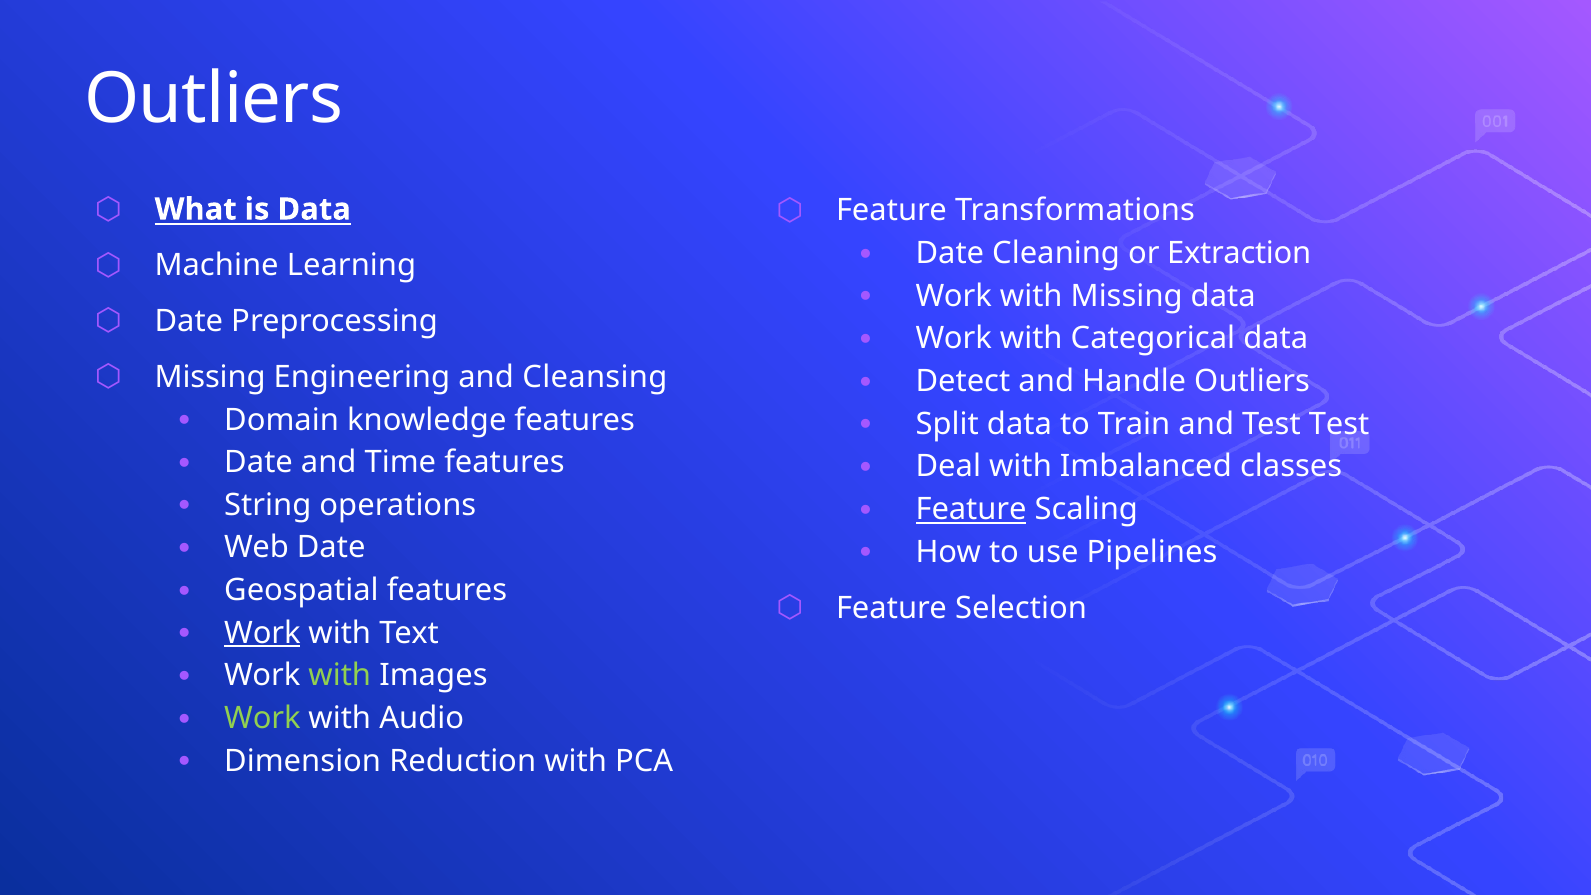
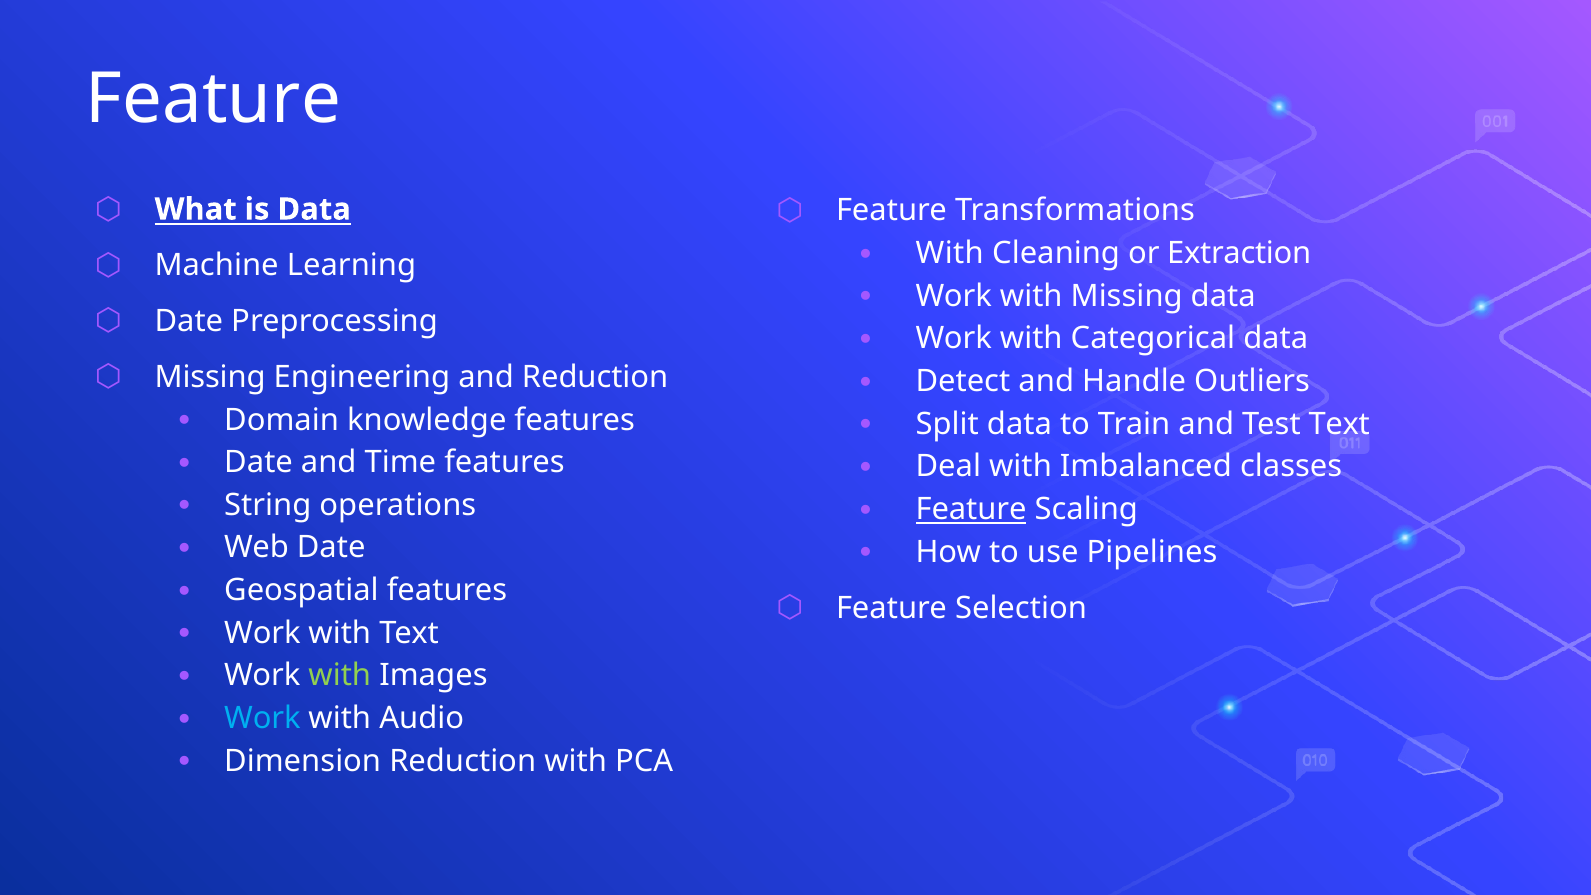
Outliers: Outliers -> Feature (213, 99)
Date: Date -> With (950, 253)
and Cleansing: Cleansing -> Reduction (595, 377)
Test Test: Test -> Text (1339, 424)
Work underline: present -> none (262, 633)
Work colour: light green -> light blue (262, 718)
